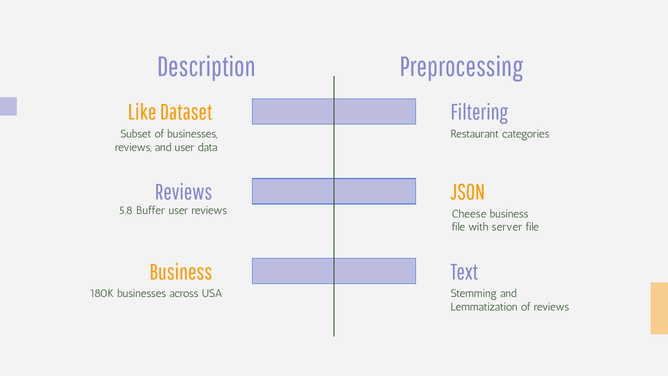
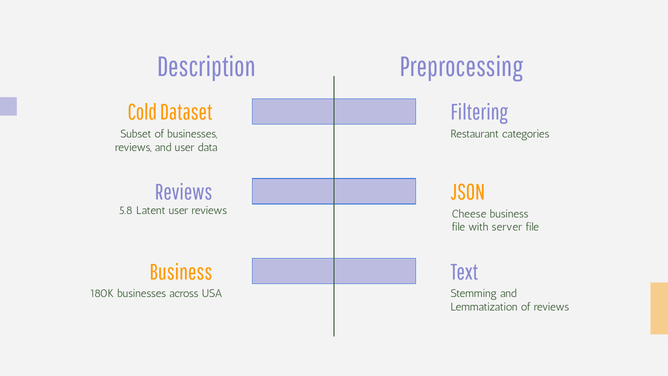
Like: Like -> Cold (142, 113)
Buffer: Buffer -> Latent (151, 210)
